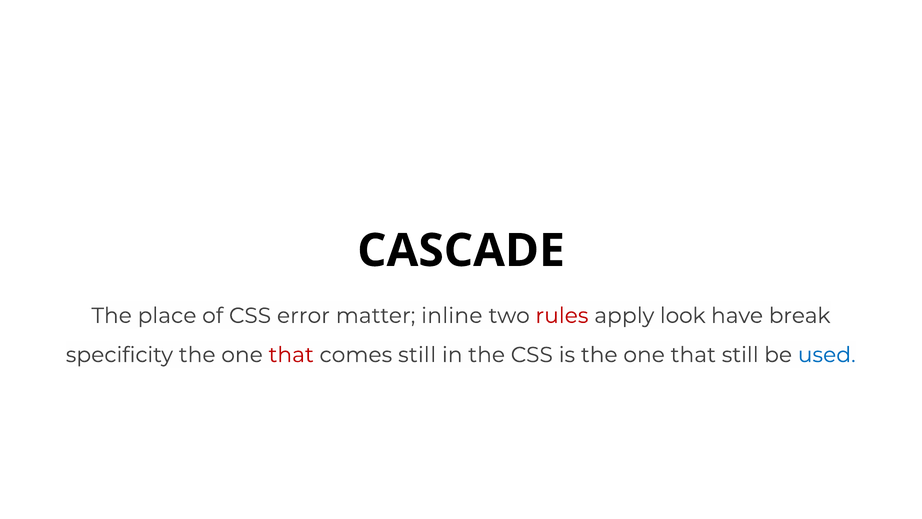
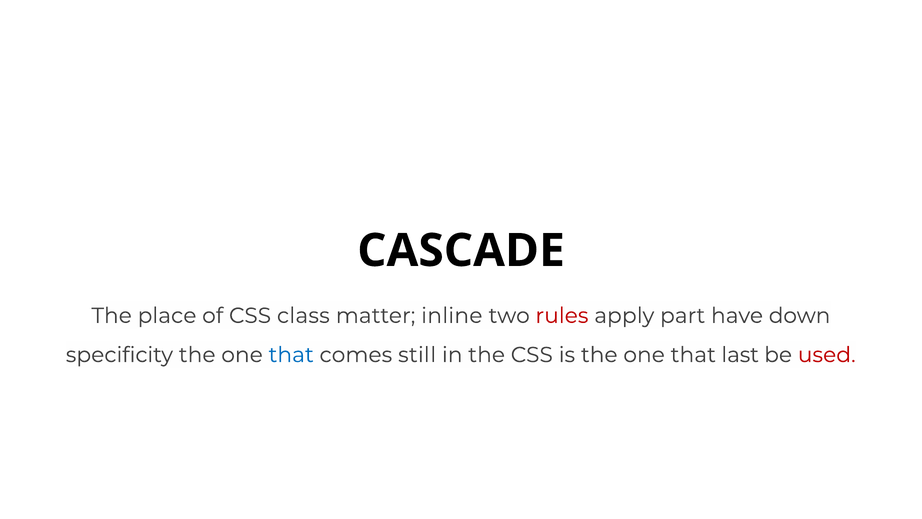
error: error -> class (303, 315)
look: look -> part (683, 315)
break: break -> down (800, 315)
that colour: red -> blue (291, 355)
that still: still -> last (740, 355)
used colour: blue -> red (827, 355)
